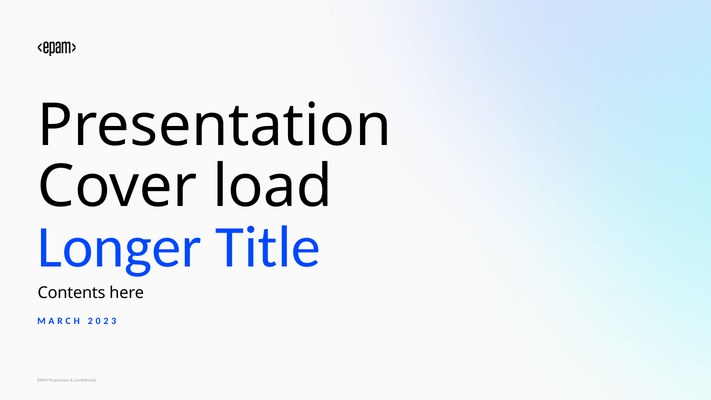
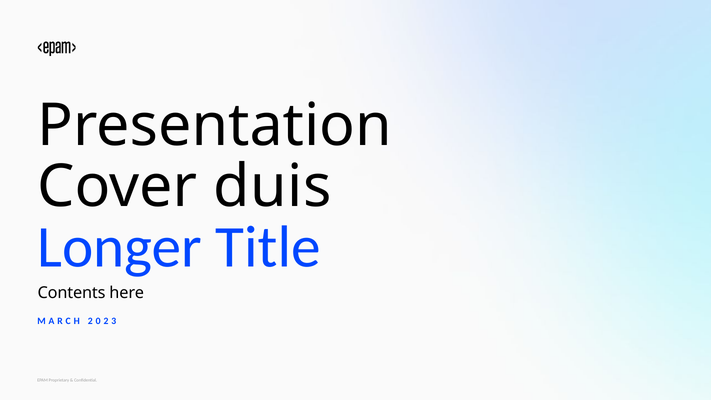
load: load -> duis (272, 187)
